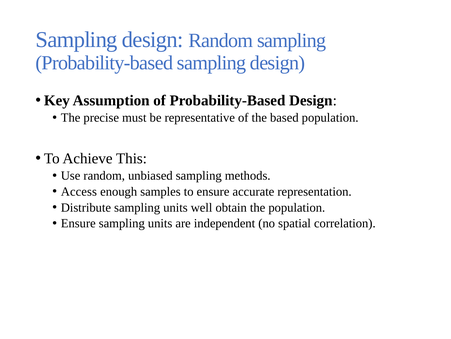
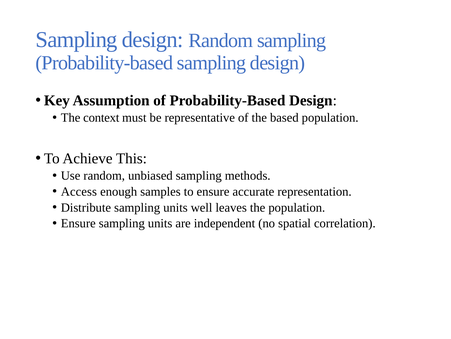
precise: precise -> context (101, 118)
obtain: obtain -> leaves (231, 207)
